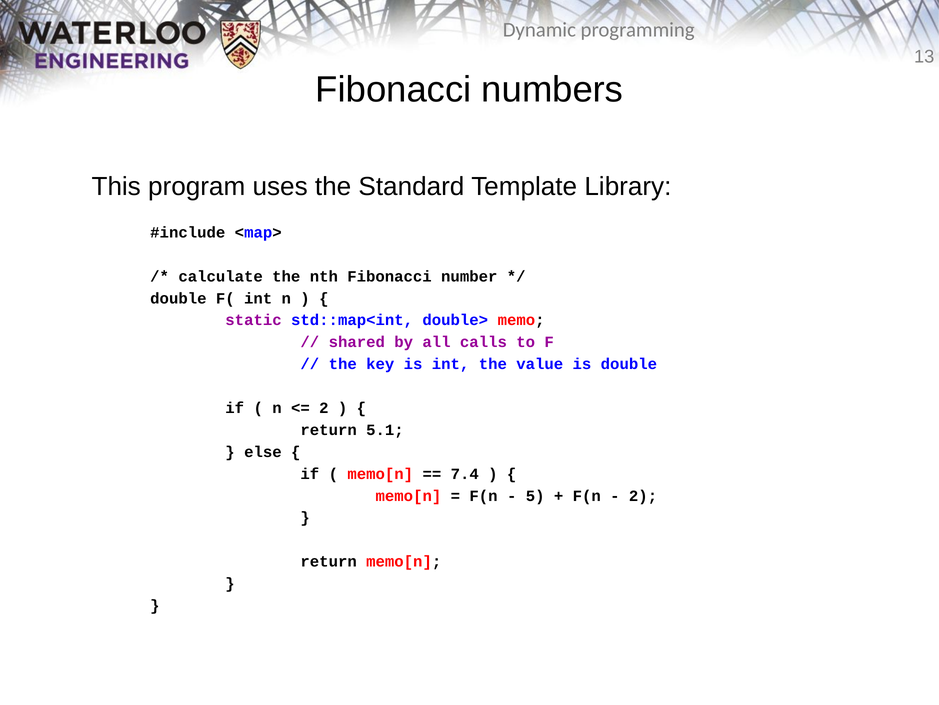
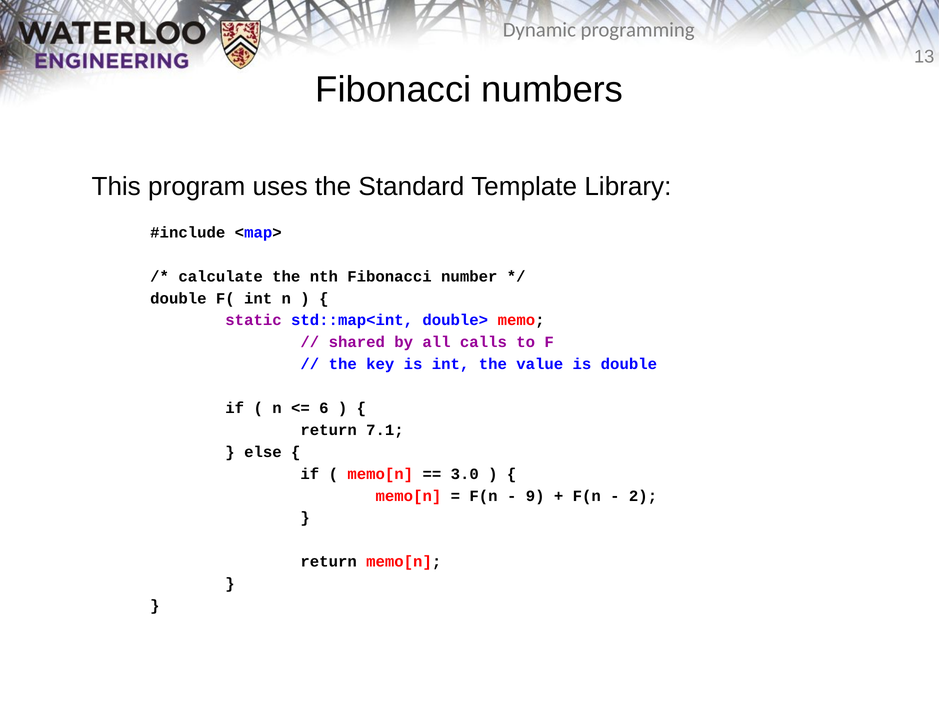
2: 2 -> 6 (324, 408)
5.1: 5.1 -> 7.1 (385, 430)
7.4: 7.4 -> 3.0 (465, 473)
5: 5 -> 9 (535, 495)
